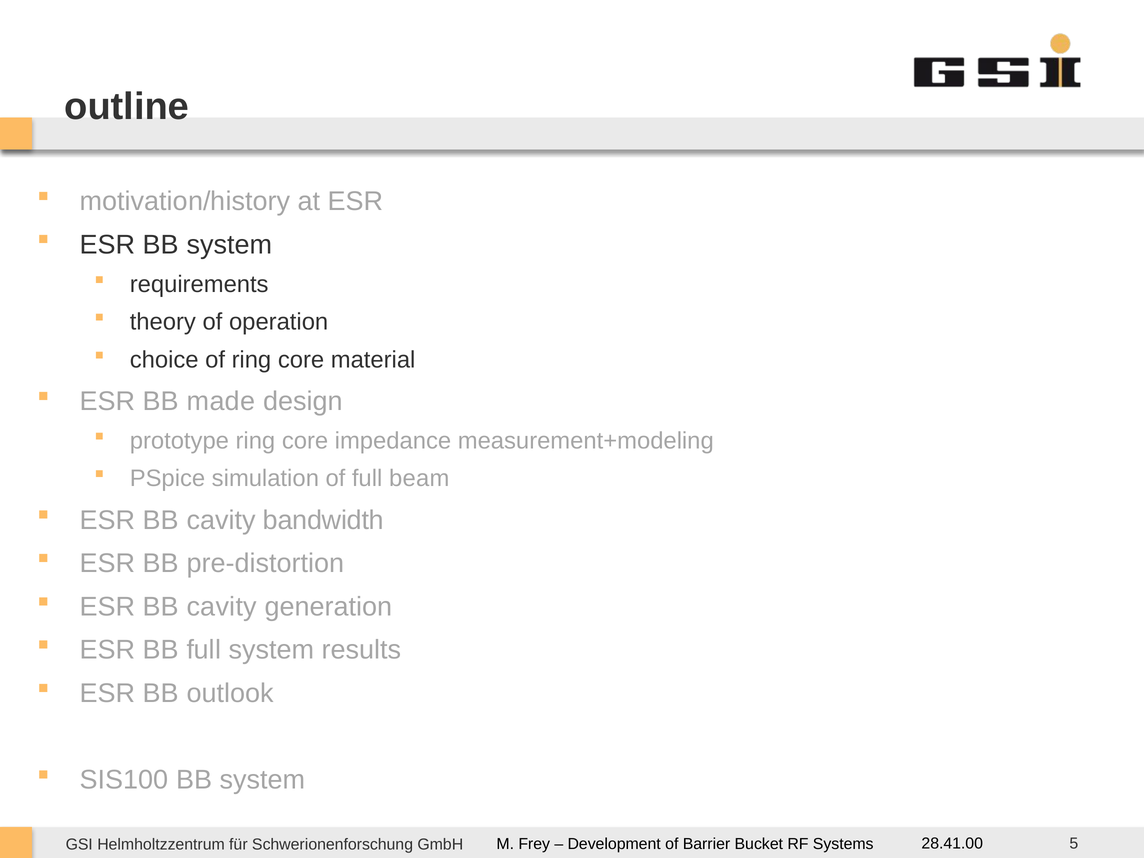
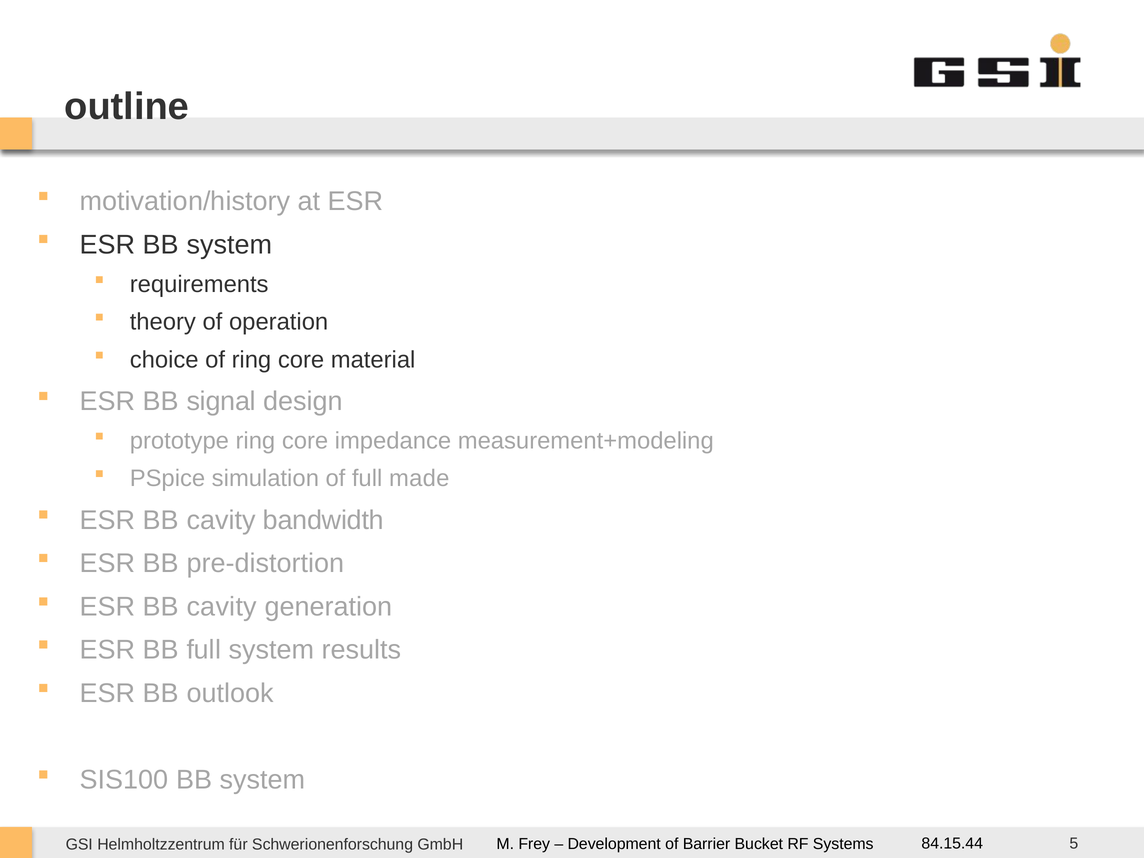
made: made -> signal (221, 401)
beam: beam -> made (419, 479)
28.41.00: 28.41.00 -> 84.15.44 (952, 844)
